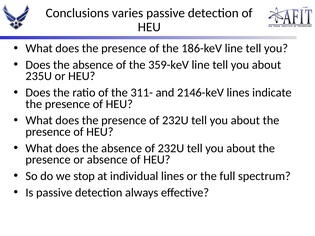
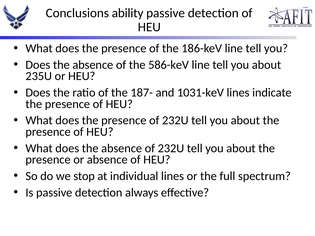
varies: varies -> ability (128, 13)
359-keV: 359-keV -> 586-keV (169, 65)
311-: 311- -> 187- (142, 93)
2146-keV: 2146-keV -> 1031-keV (200, 93)
